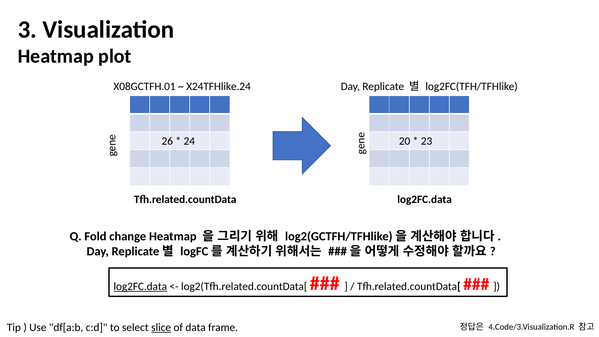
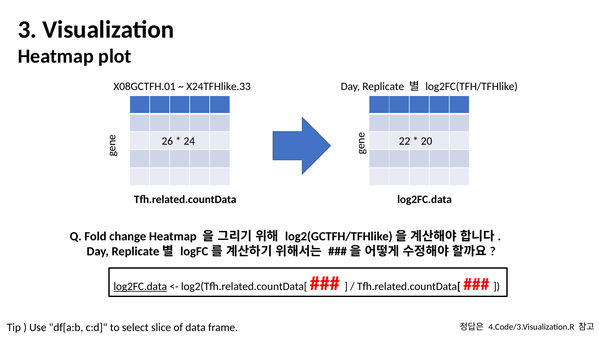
X24TFHlike.24: X24TFHlike.24 -> X24TFHlike.33 (218, 86)
20: 20 -> 22 (405, 141)
23: 23 -> 20 (427, 141)
slice underline: present -> none (161, 327)
